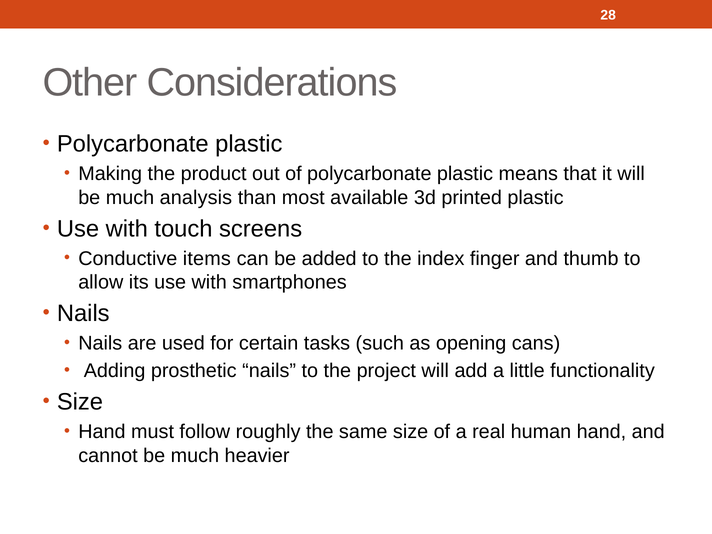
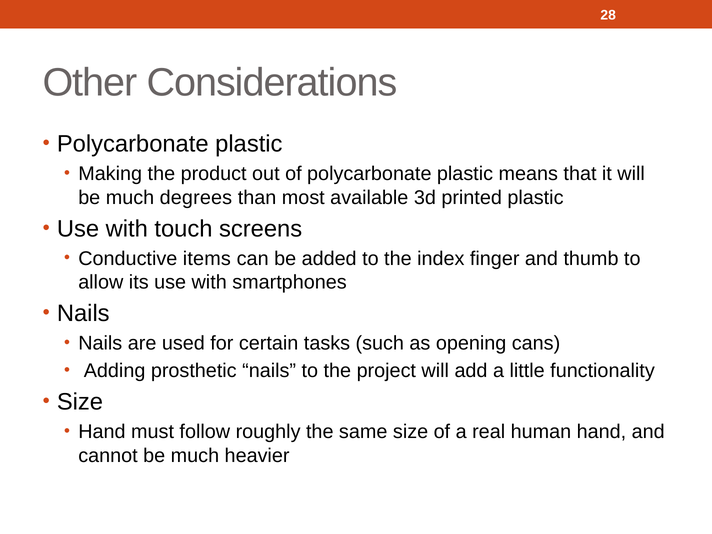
analysis: analysis -> degrees (196, 198)
